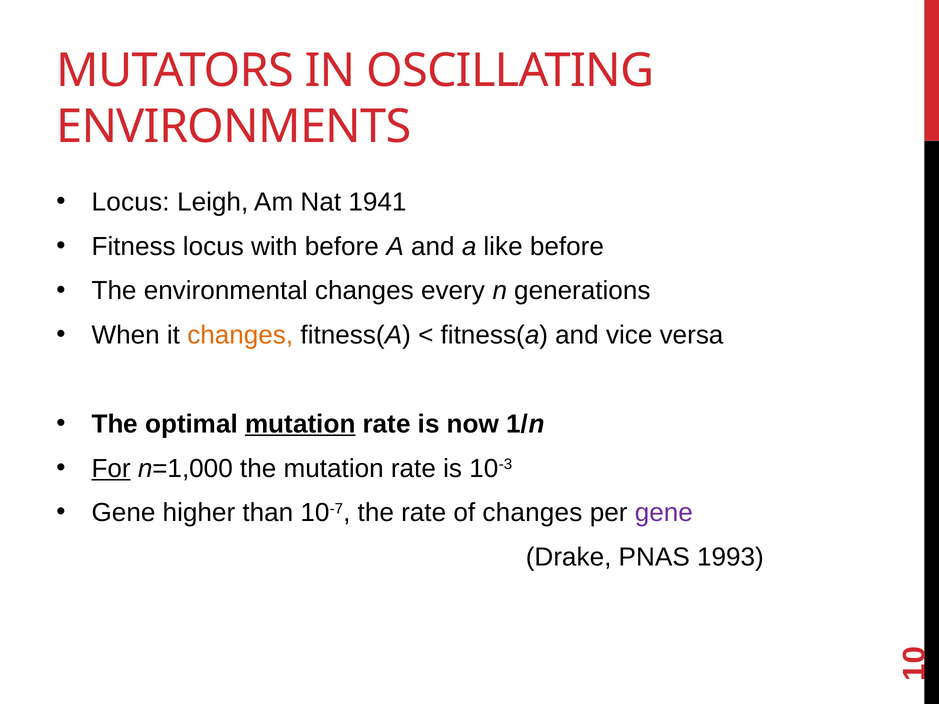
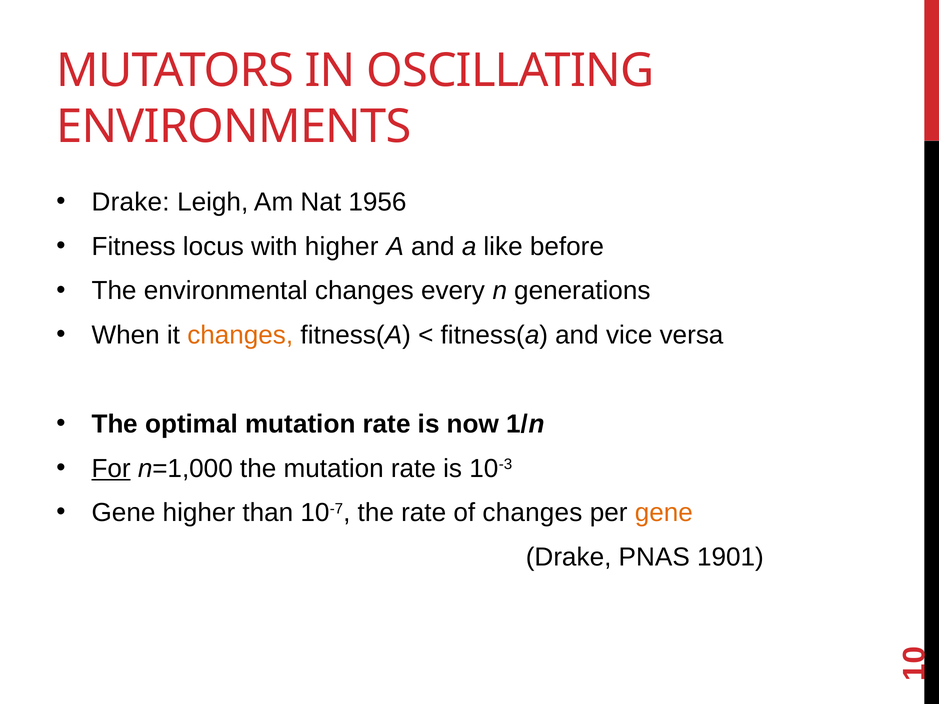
Locus: Locus -> Drake (131, 202)
1941: 1941 -> 1956 (377, 202)
with before: before -> higher (342, 247)
mutation underline: present -> none (300, 424)
gene colour: purple -> orange (664, 513)
1993: 1993 -> 1901 (730, 557)
